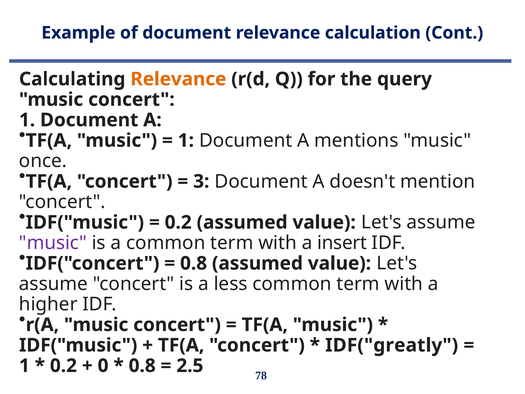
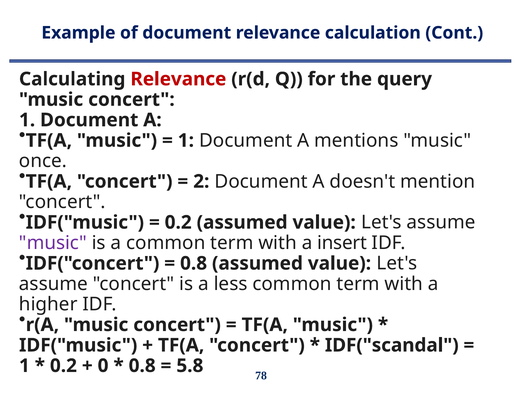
Relevance colour: orange -> red (178, 79)
3: 3 -> 2 (201, 181)
IDF("greatly: IDF("greatly -> IDF("scandal (392, 345)
2.5: 2.5 -> 5.8 (190, 366)
